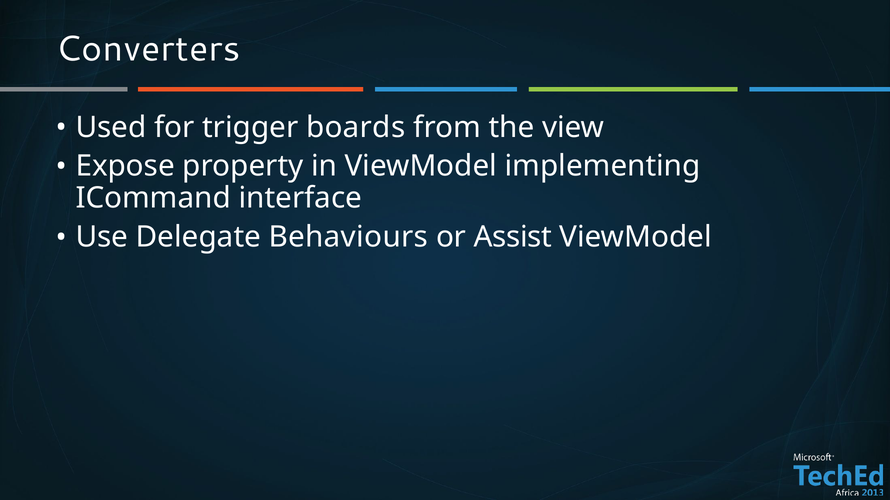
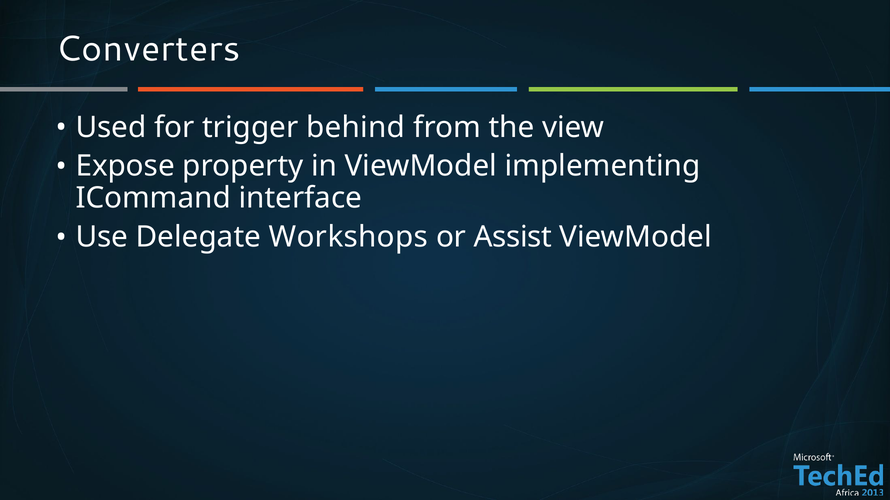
boards: boards -> behind (356, 127)
Behaviours: Behaviours -> Workshops (348, 237)
